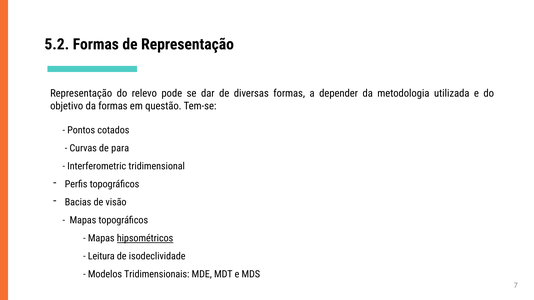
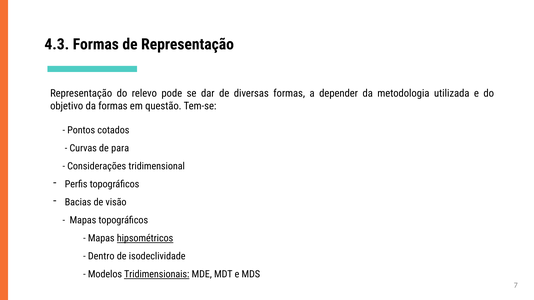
5.2: 5.2 -> 4.3 (57, 44)
Interferometric: Interferometric -> Considerações (97, 166)
Leitura: Leitura -> Dentro (101, 257)
Tridimensionais underline: none -> present (157, 275)
